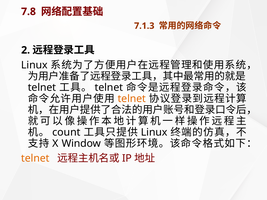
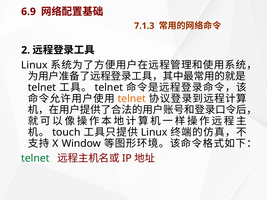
7.8: 7.8 -> 6.9 (29, 12)
count: count -> touch (66, 132)
telnet colour: orange -> green (35, 159)
